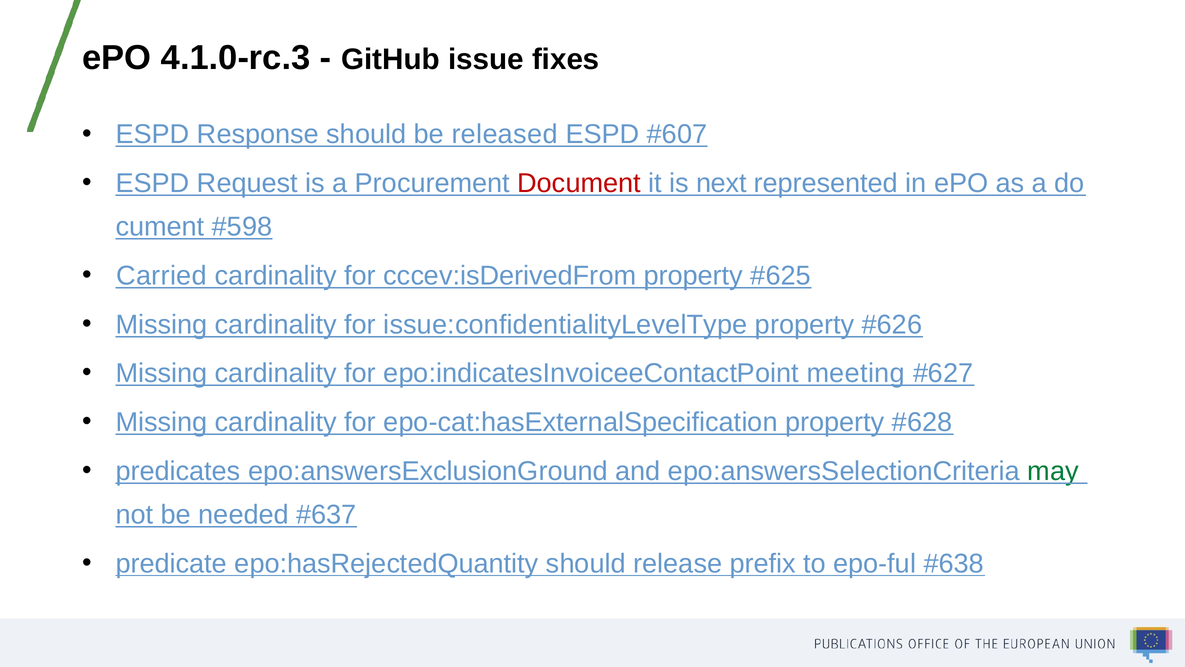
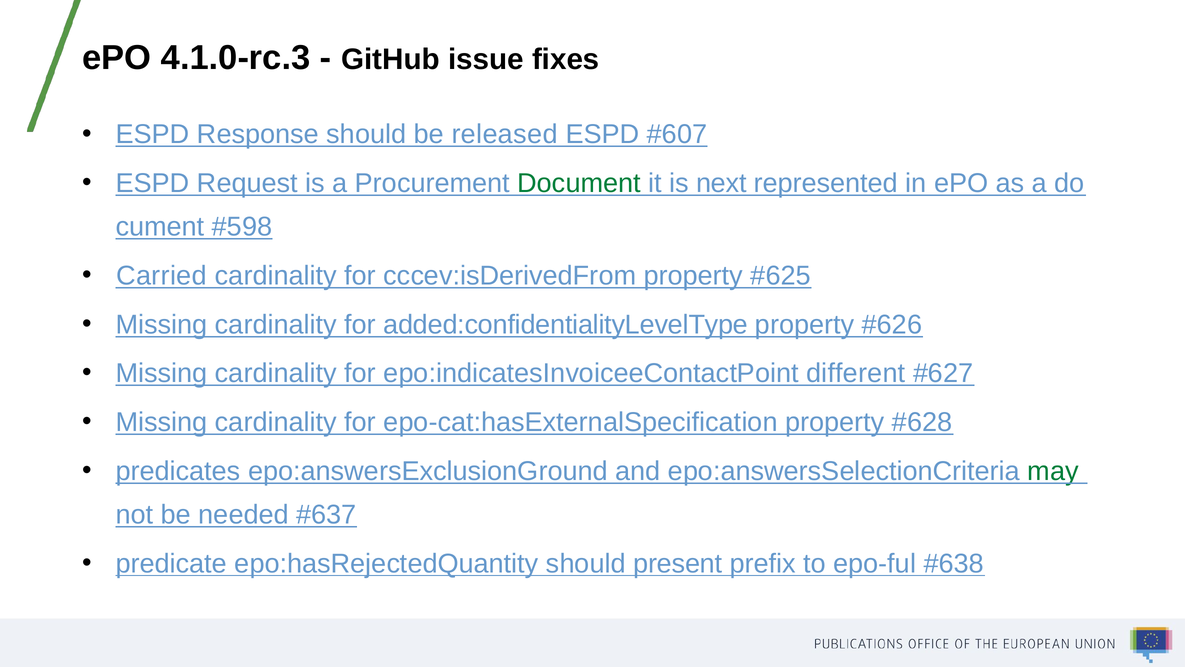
Document colour: red -> green (579, 183)
issue:confidentialityLevelType: issue:confidentialityLevelType -> added:confidentialityLevelType (566, 324)
meeting: meeting -> different (856, 373)
release: release -> present (678, 563)
